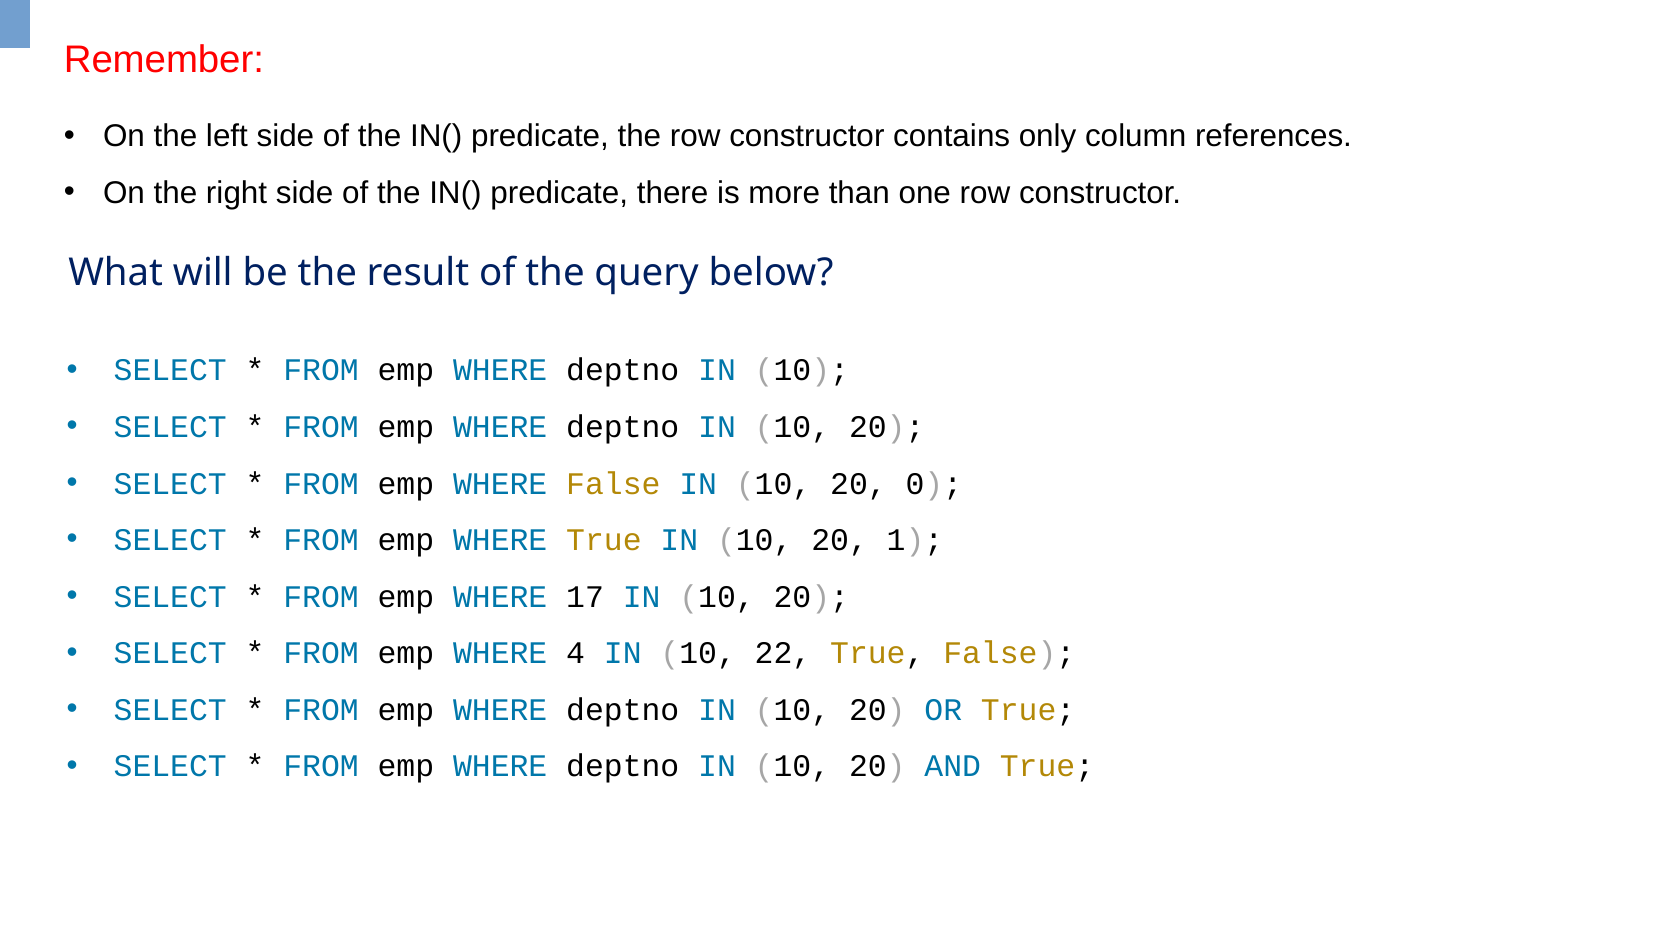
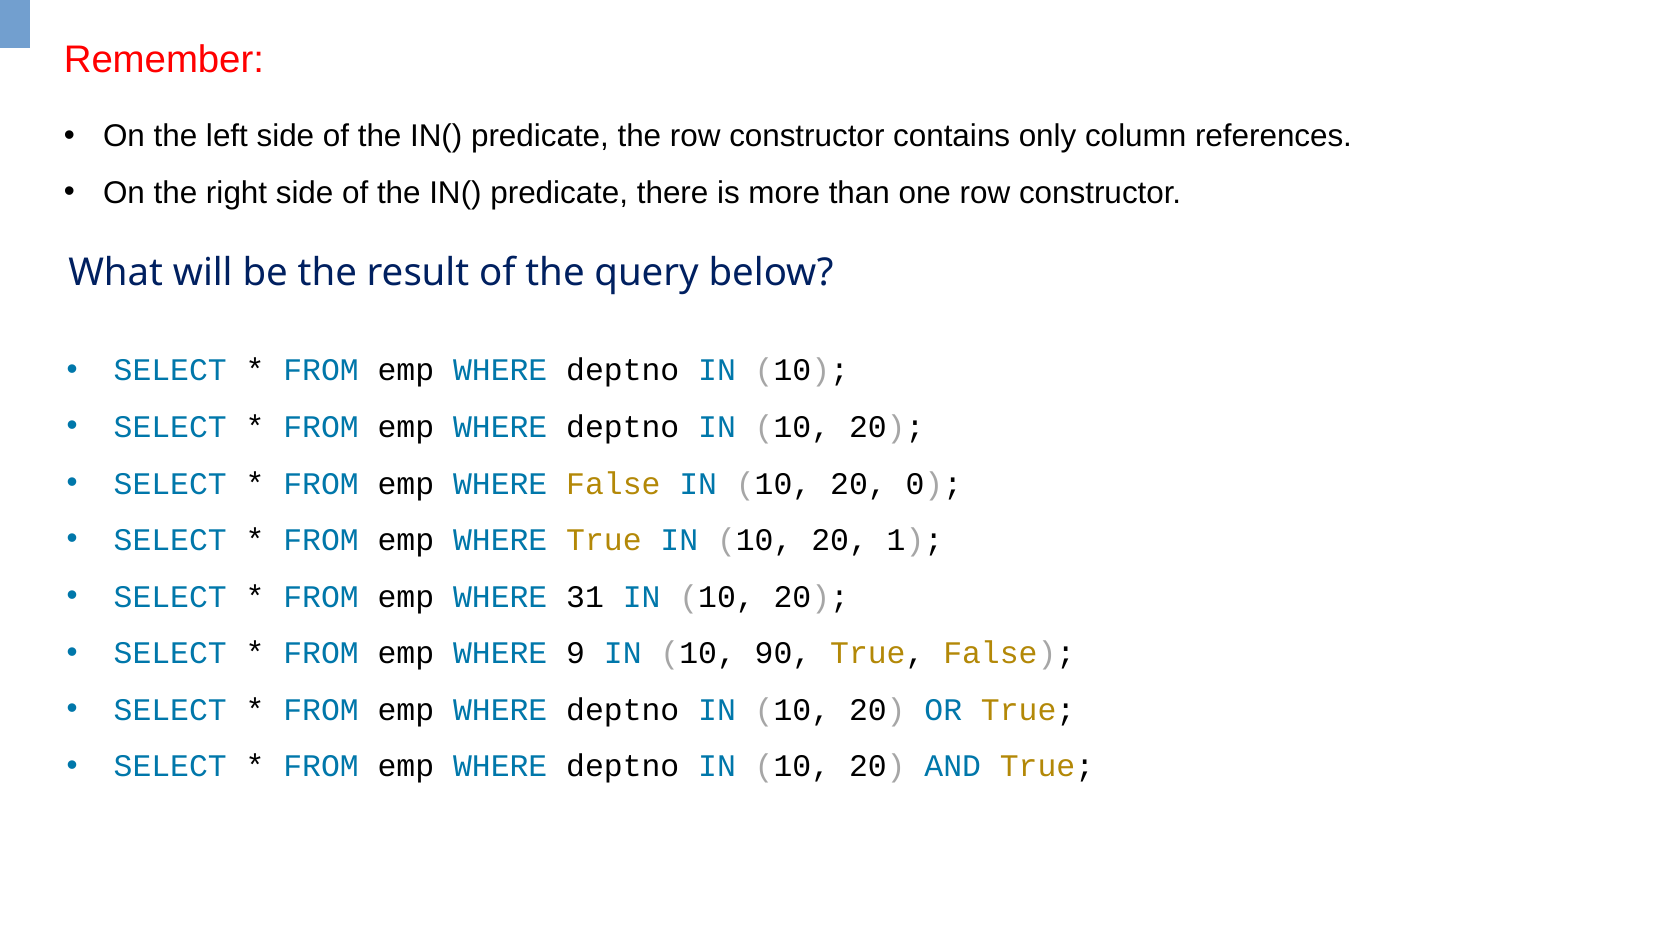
17: 17 -> 31 (585, 597)
4: 4 -> 9 (576, 653)
22: 22 -> 90 (783, 653)
